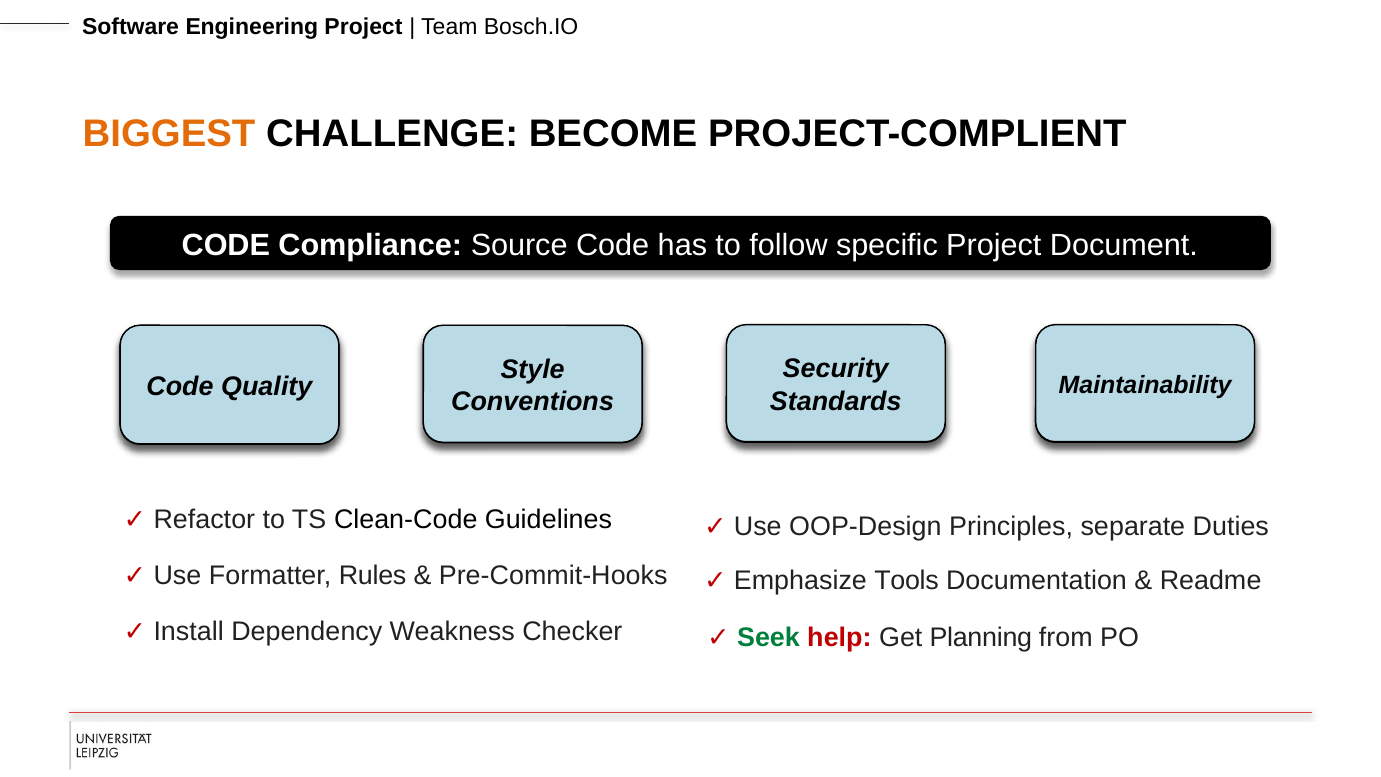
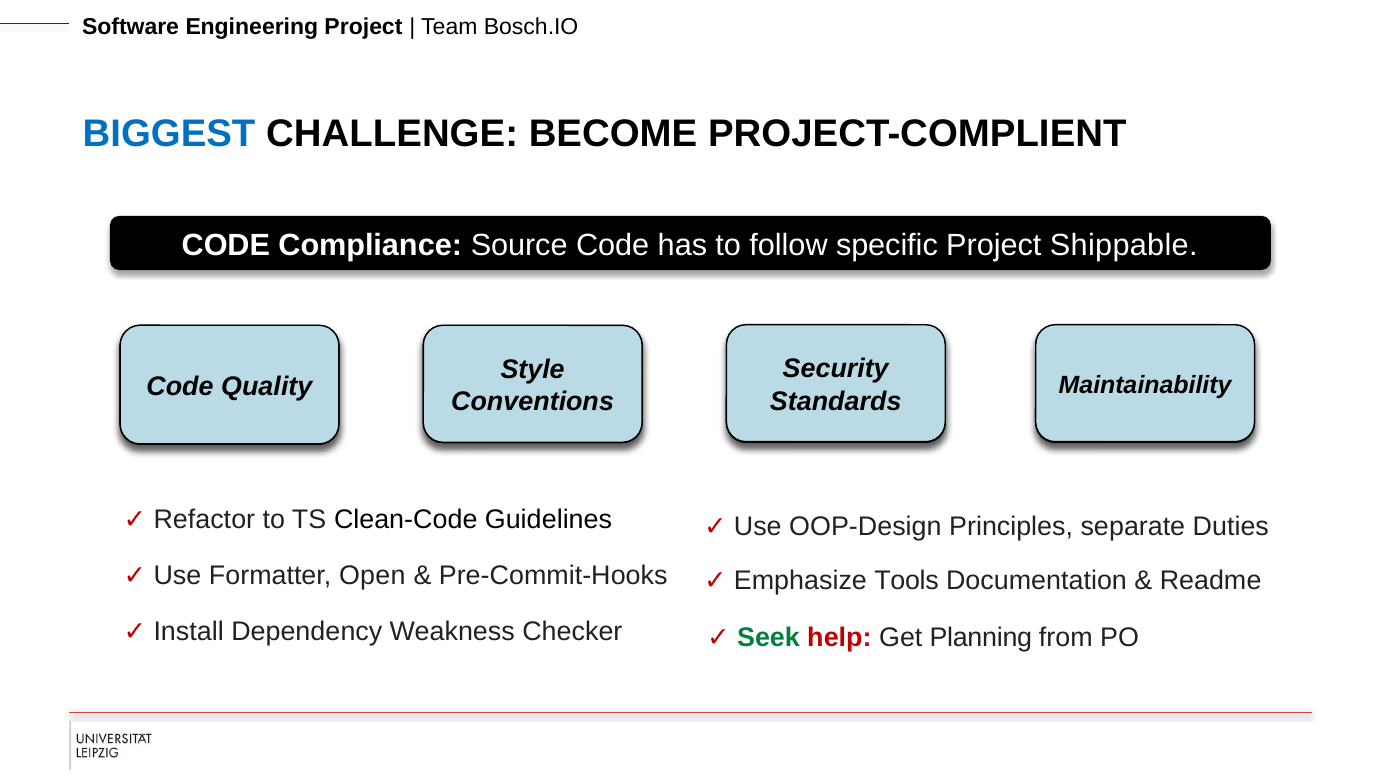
BIGGEST colour: orange -> blue (169, 133)
Document: Document -> Shippable (1124, 245)
Rules: Rules -> Open (372, 575)
